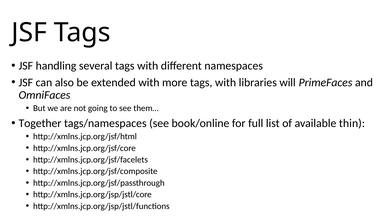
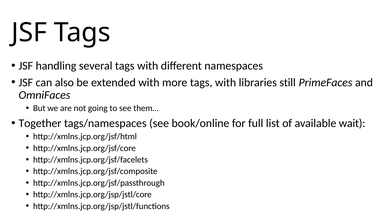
will: will -> still (288, 82)
thin: thin -> wait (352, 123)
